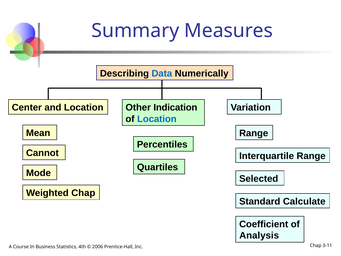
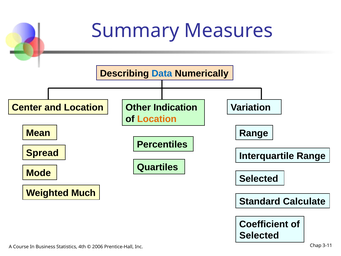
Location colour: blue -> orange (157, 119)
Cannot: Cannot -> Spread (42, 153)
Weighted Chap: Chap -> Much (83, 193)
Analysis: Analysis -> Selected (259, 235)
